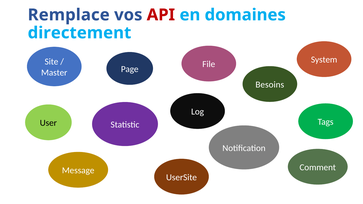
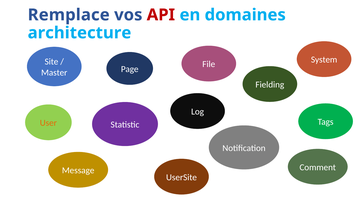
directement: directement -> architecture (79, 33)
Besoins: Besoins -> Fielding (270, 85)
User colour: black -> orange (48, 123)
